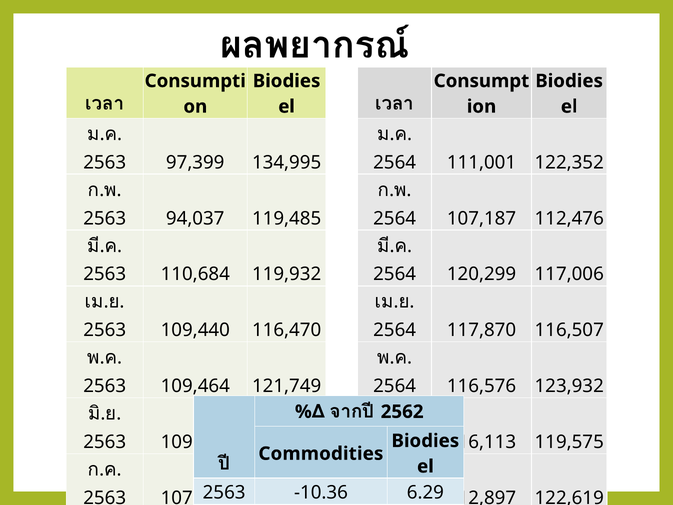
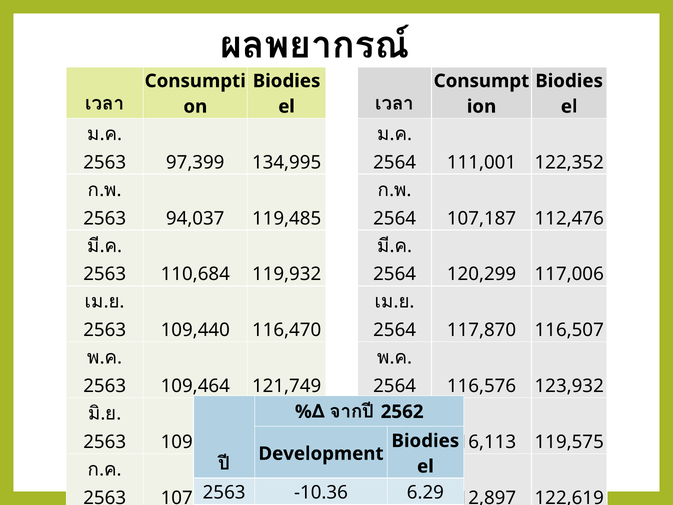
Commodities: Commodities -> Development (321, 453)
